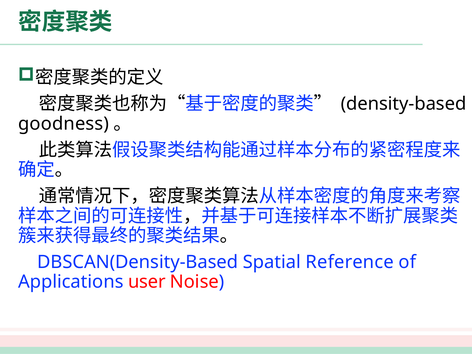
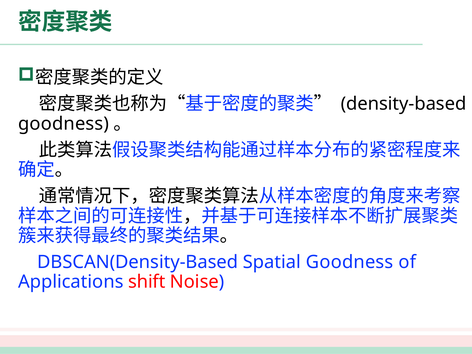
Spatial Reference: Reference -> Goodness (350, 262)
user: user -> shift (147, 282)
